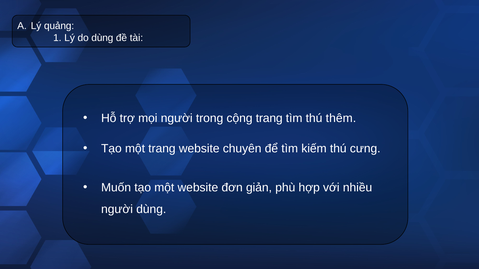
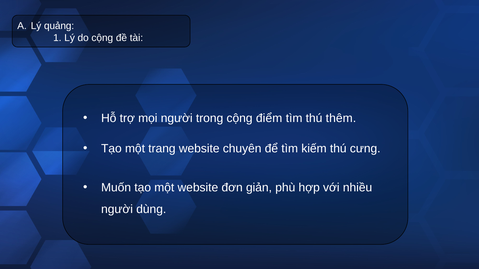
do dùng: dùng -> cộng (102, 38)
cộng trang: trang -> điểm (269, 118)
